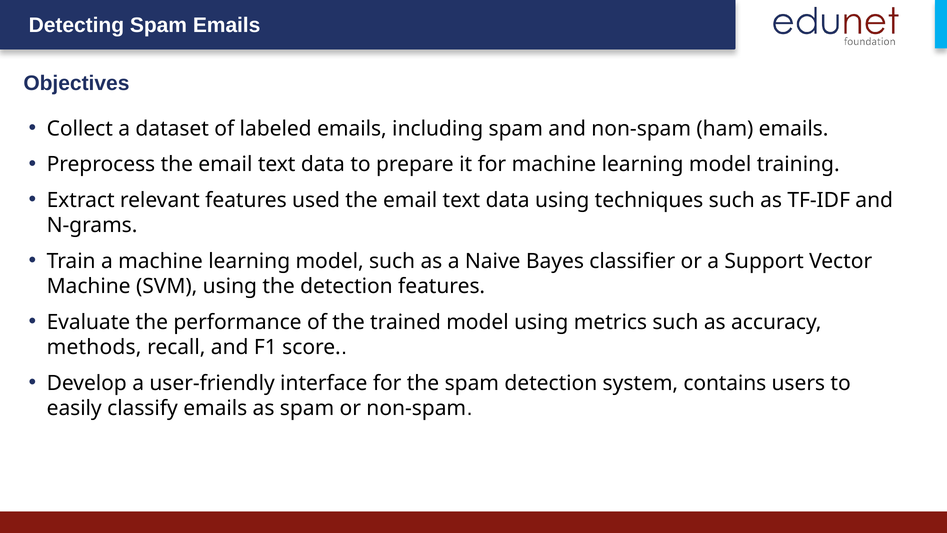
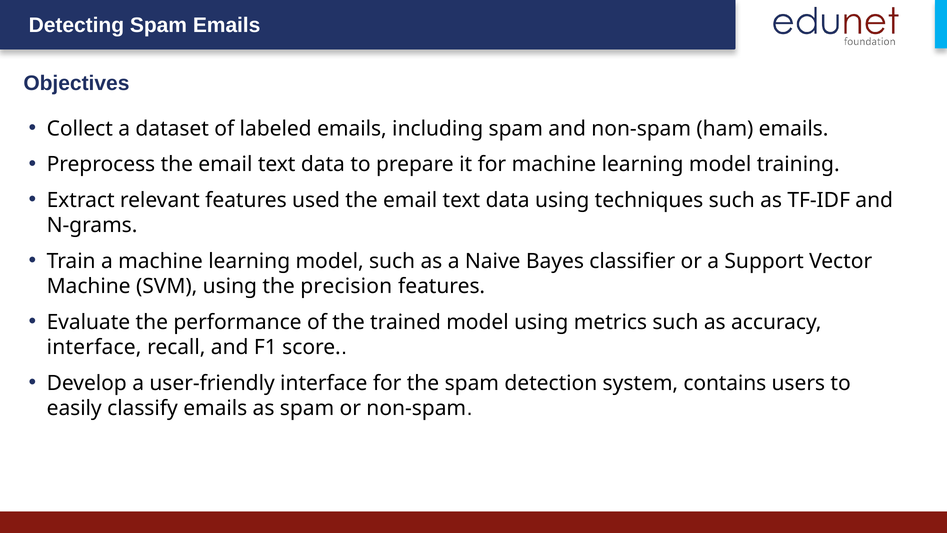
the detection: detection -> precision (346, 286)
methods: methods -> interface (94, 347)
